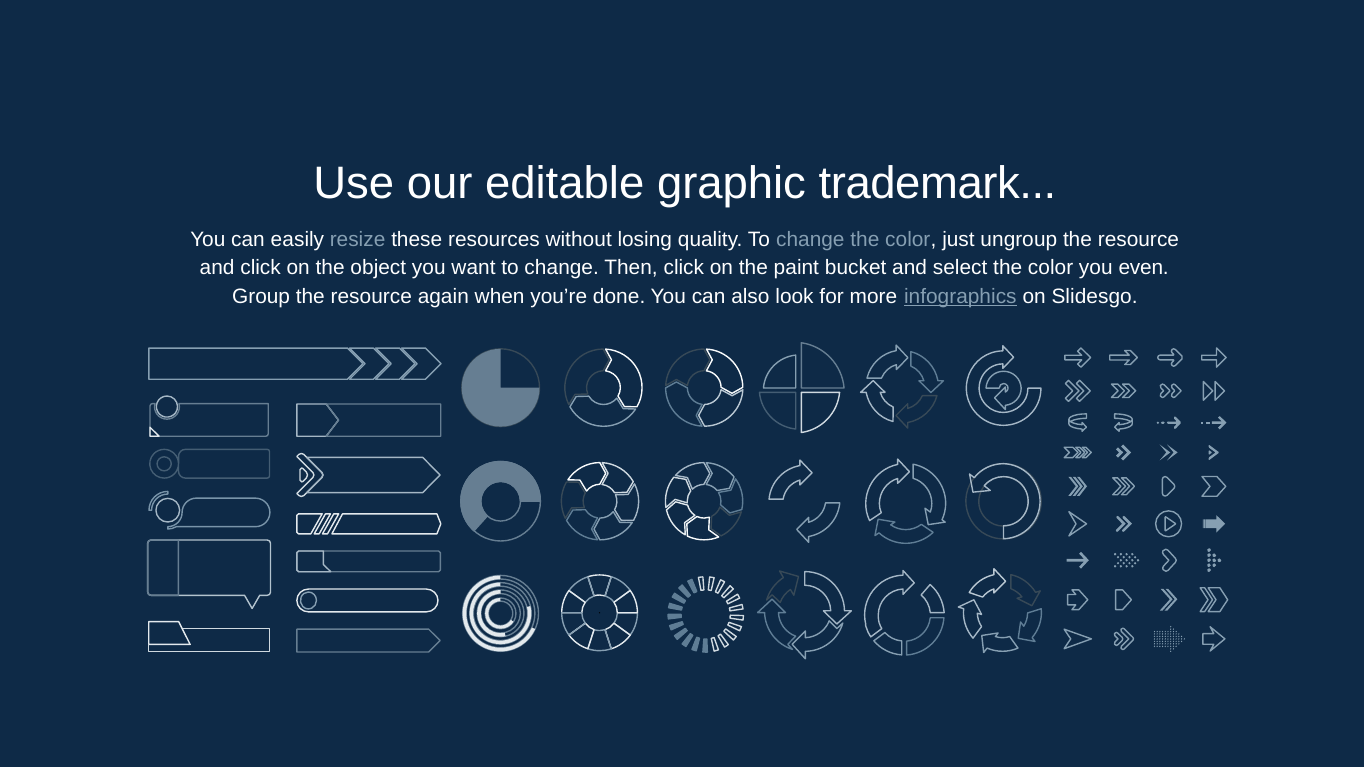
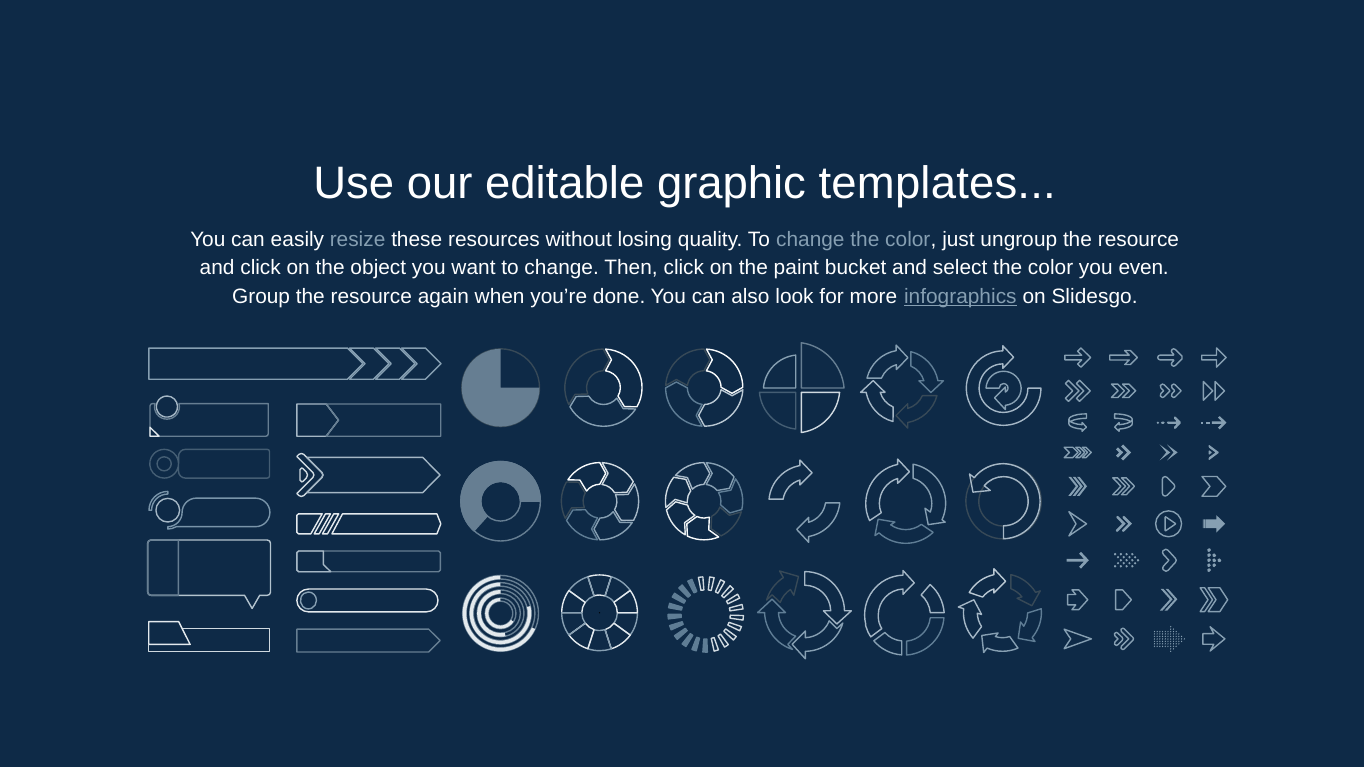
trademark: trademark -> templates (937, 183)
